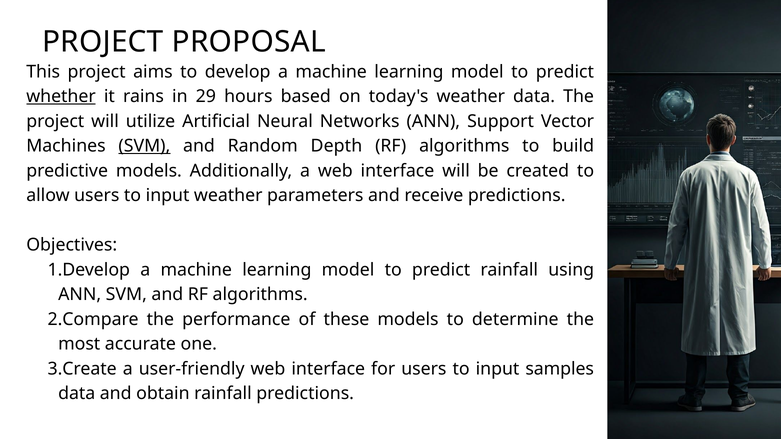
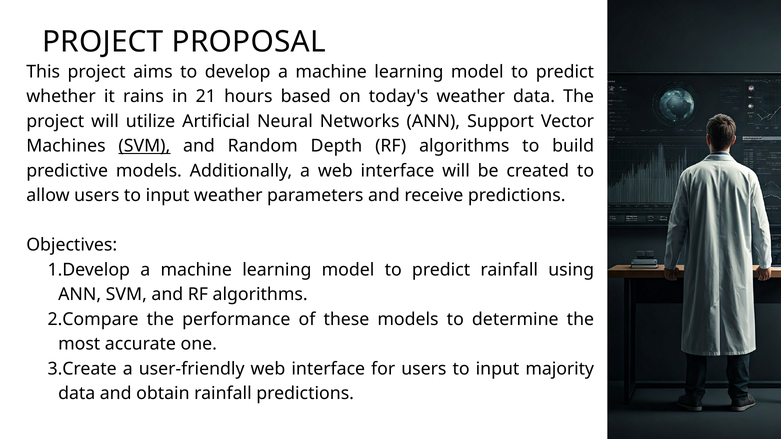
whether underline: present -> none (61, 96)
29: 29 -> 21 (206, 96)
samples: samples -> majority (560, 369)
